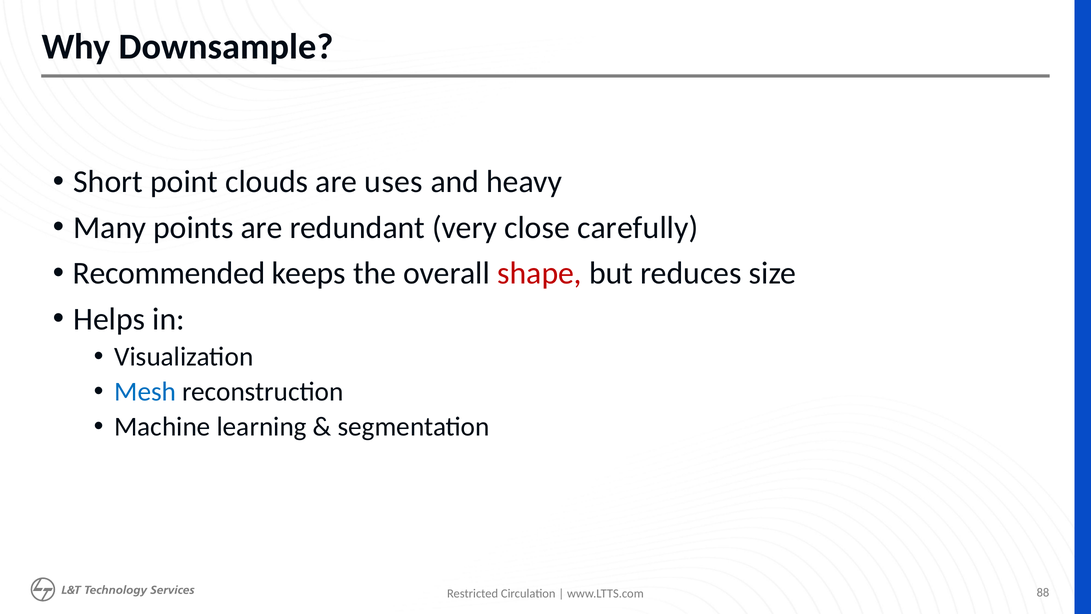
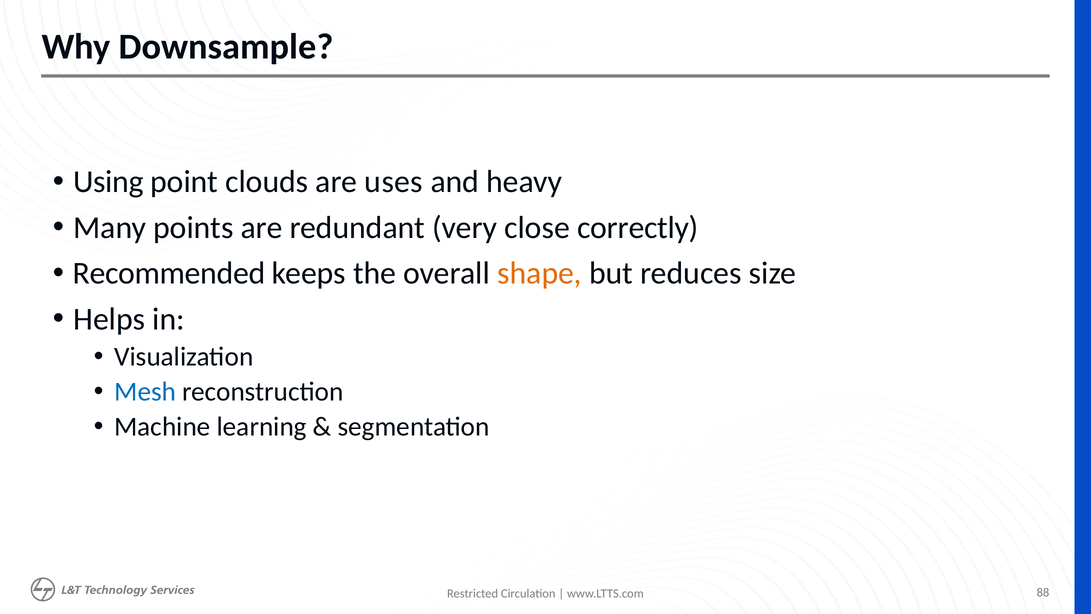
Short: Short -> Using (108, 182)
carefully: carefully -> correctly (638, 227)
shape colour: red -> orange (540, 273)
